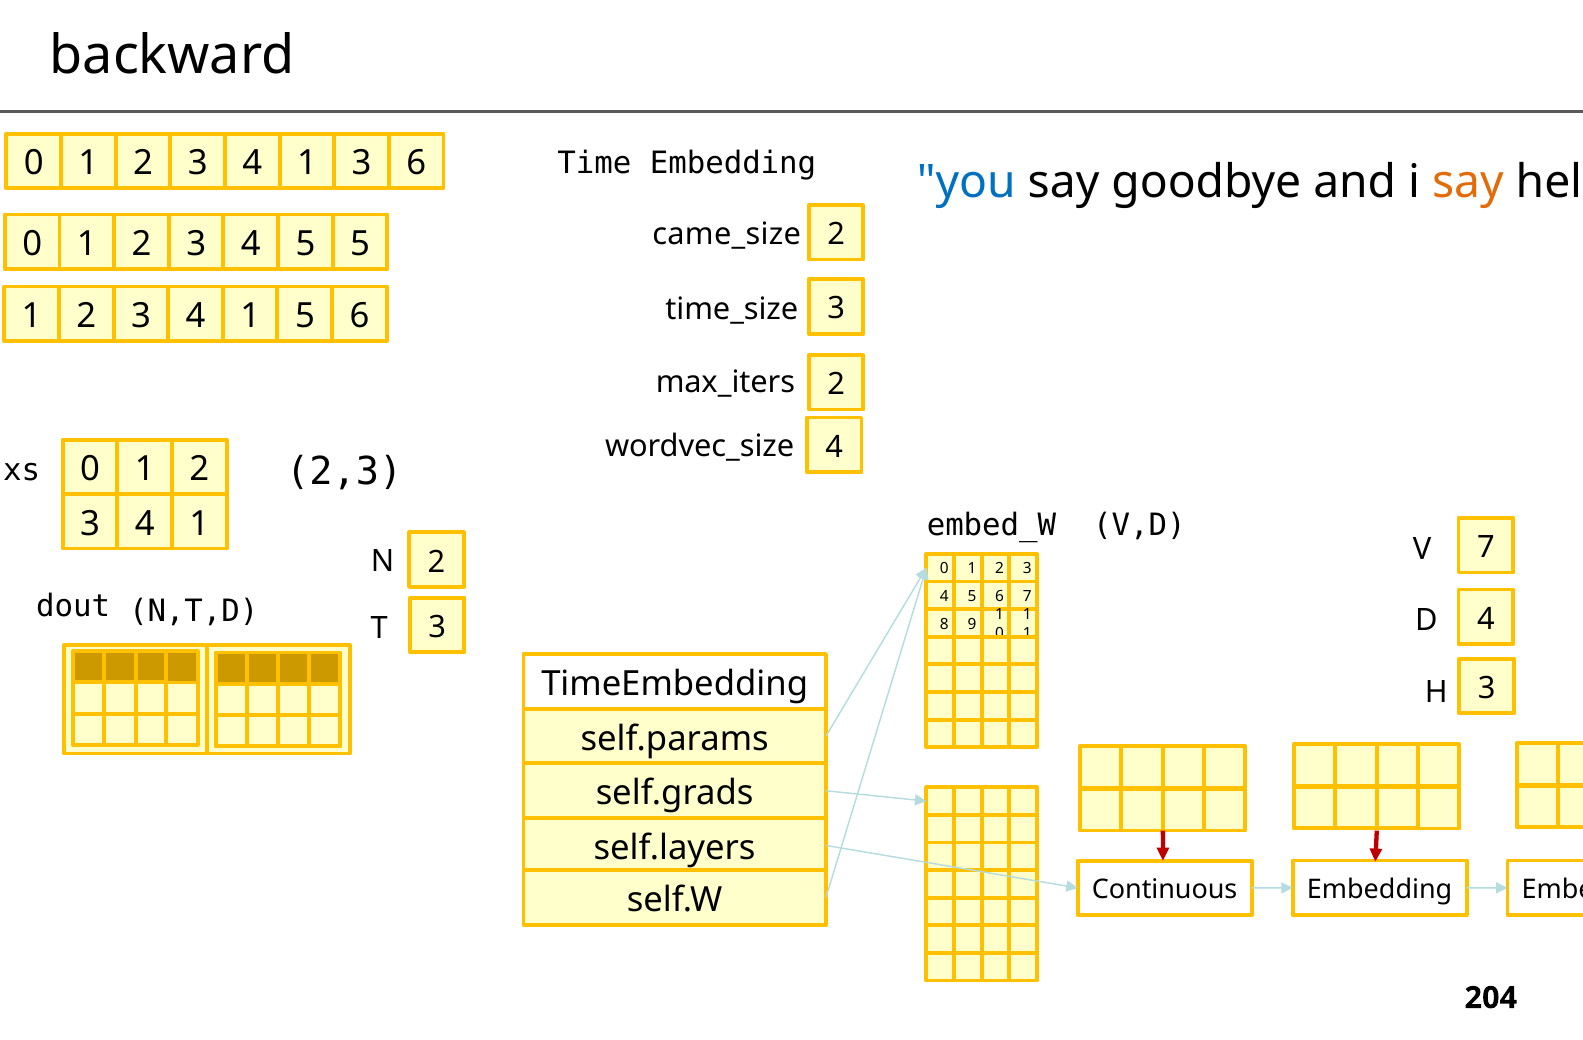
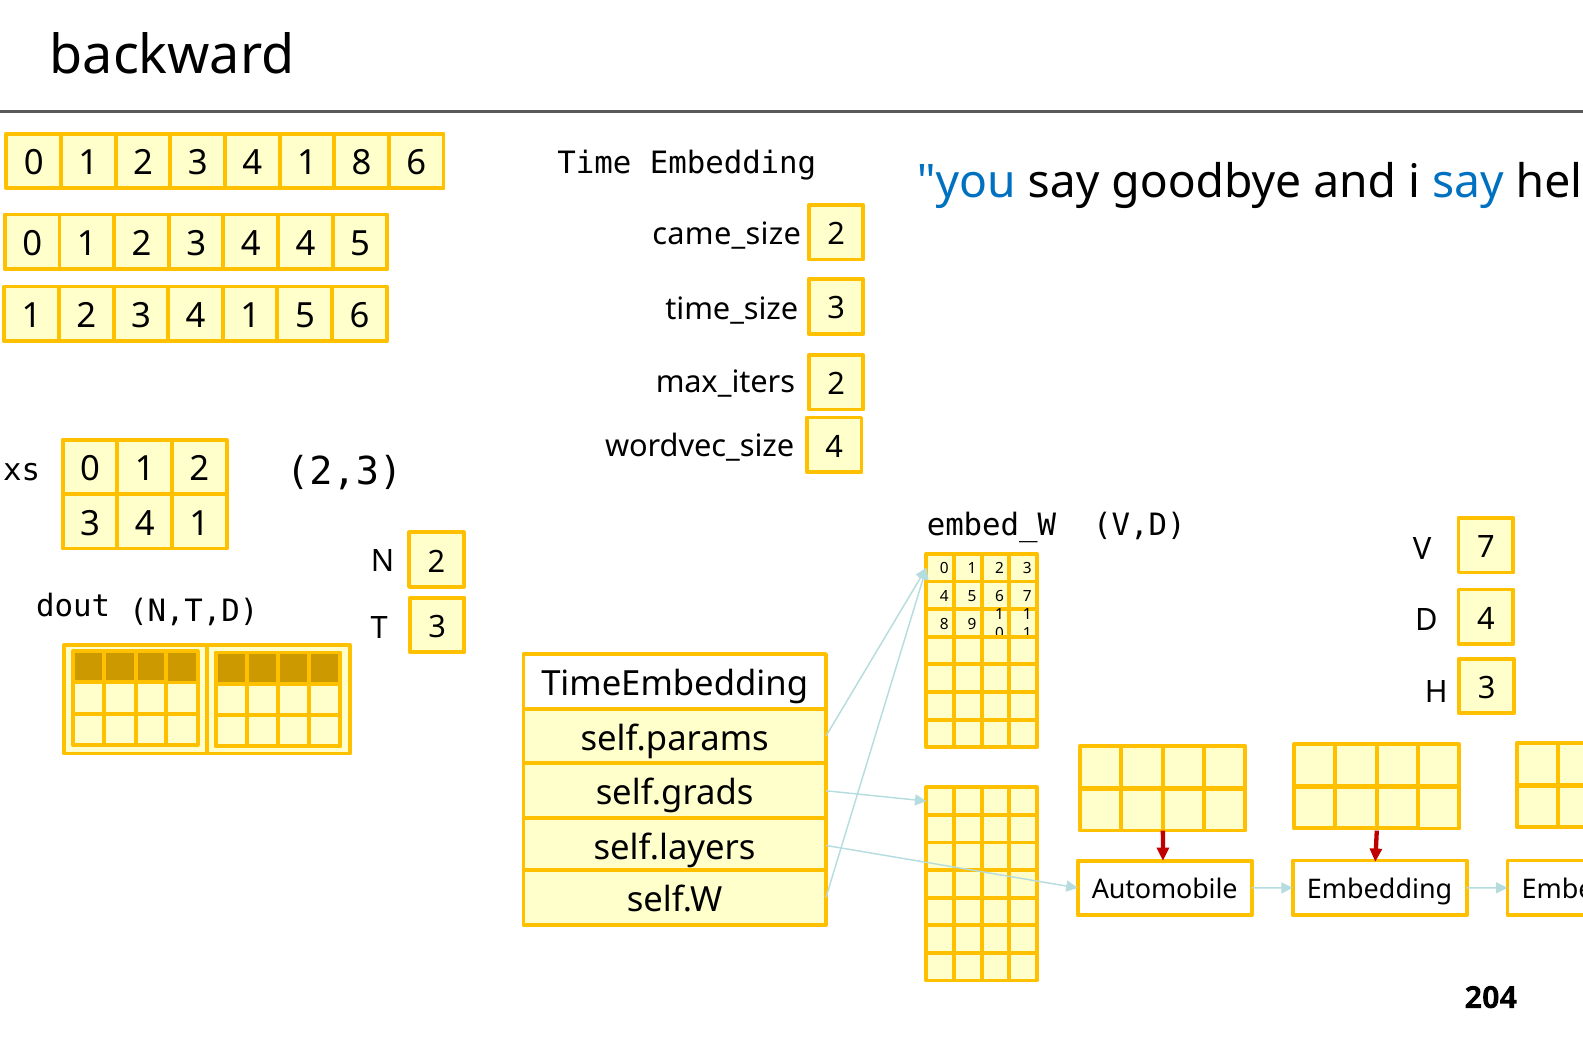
1 3: 3 -> 8 (362, 163)
say colour: orange -> blue (1468, 183)
5: 5 -> 4 (305, 244)
Continuous: Continuous -> Automobile (1165, 890)
